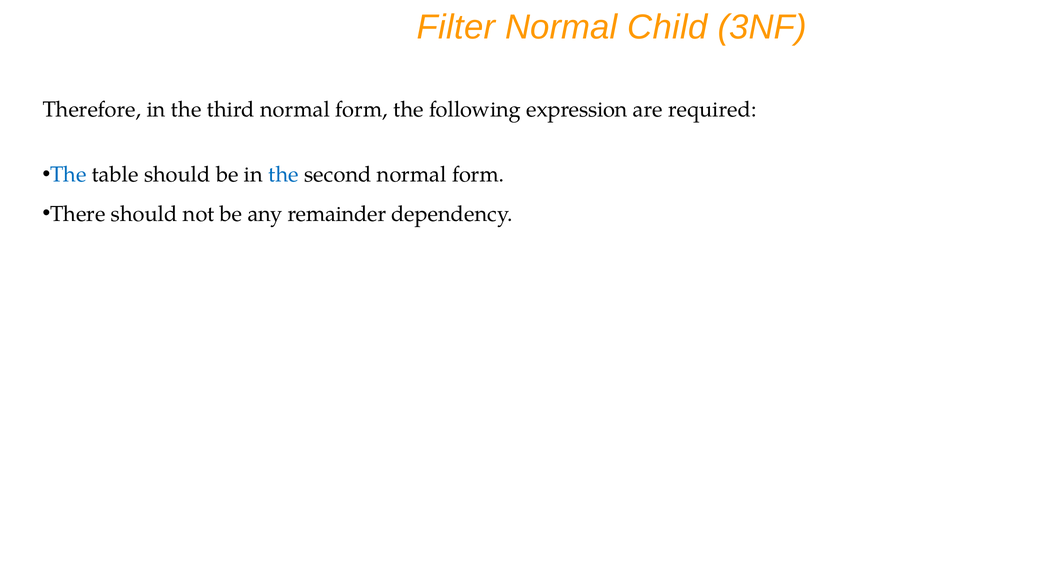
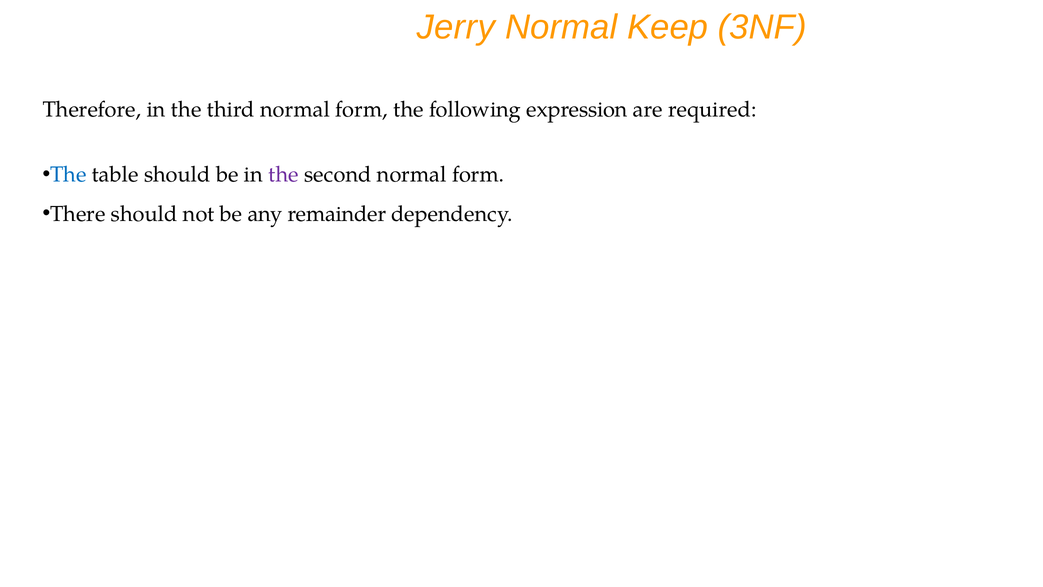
Filter: Filter -> Jerry (456, 27)
Child: Child -> Keep (668, 27)
the colour: blue -> purple (284, 175)
